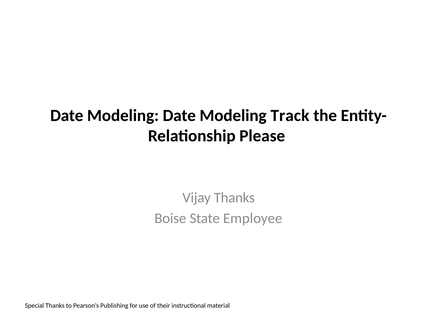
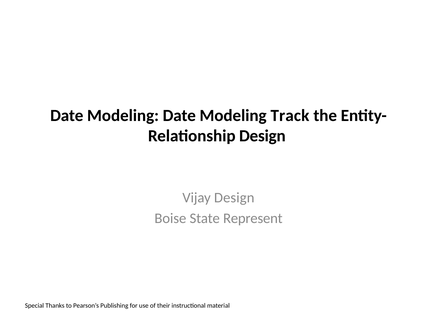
Please: Please -> Design (262, 136)
Vijay Thanks: Thanks -> Design (234, 198)
Employee: Employee -> Represent (253, 218)
